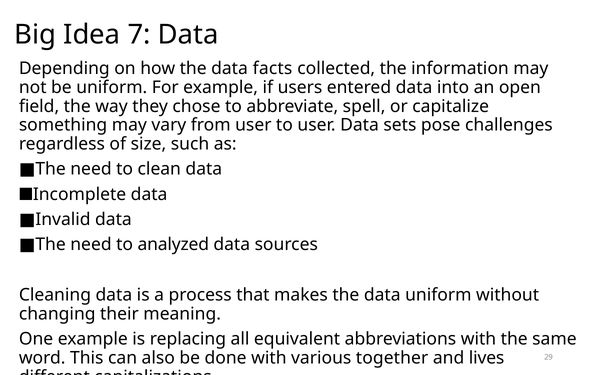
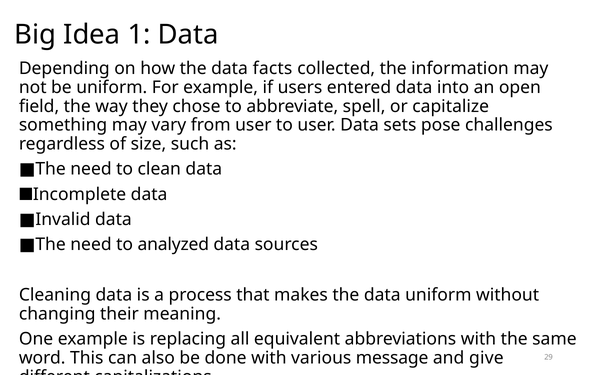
7: 7 -> 1 (139, 35)
together: together -> message (392, 358)
lives: lives -> give (486, 358)
